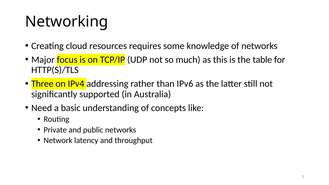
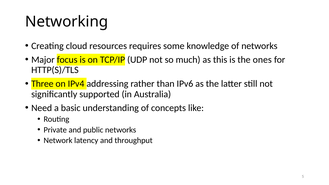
table: table -> ones (262, 60)
